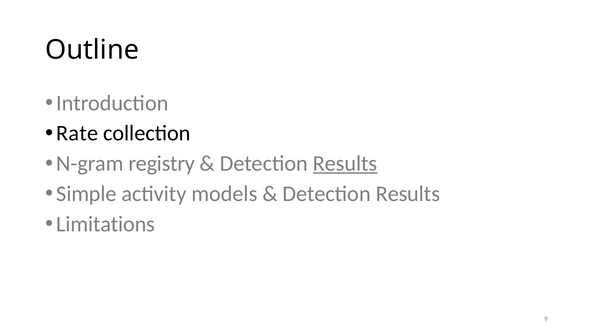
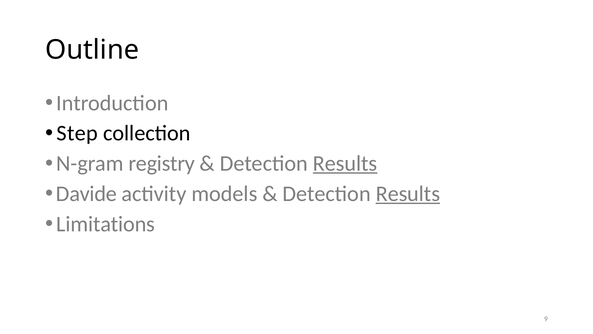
Rate: Rate -> Step (77, 133)
Simple: Simple -> Davide (86, 193)
Results underline: none -> present (408, 193)
